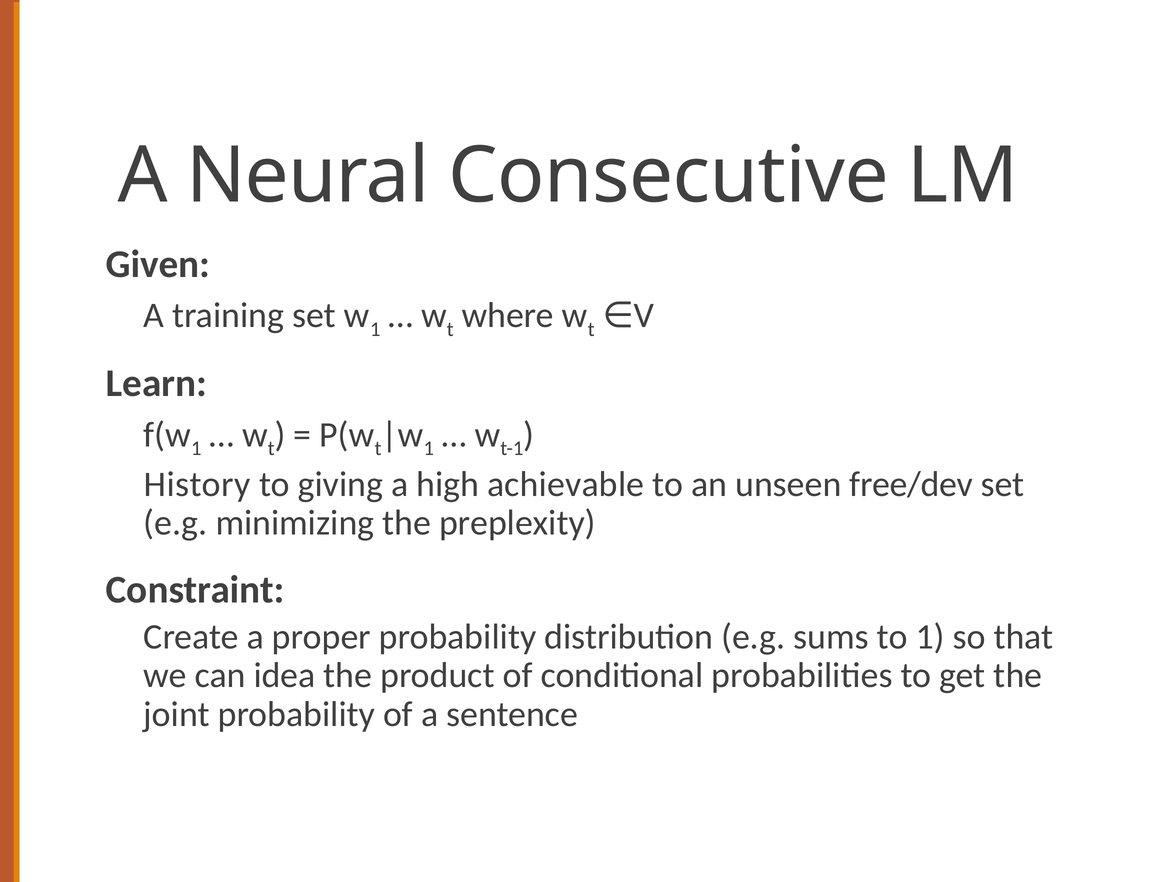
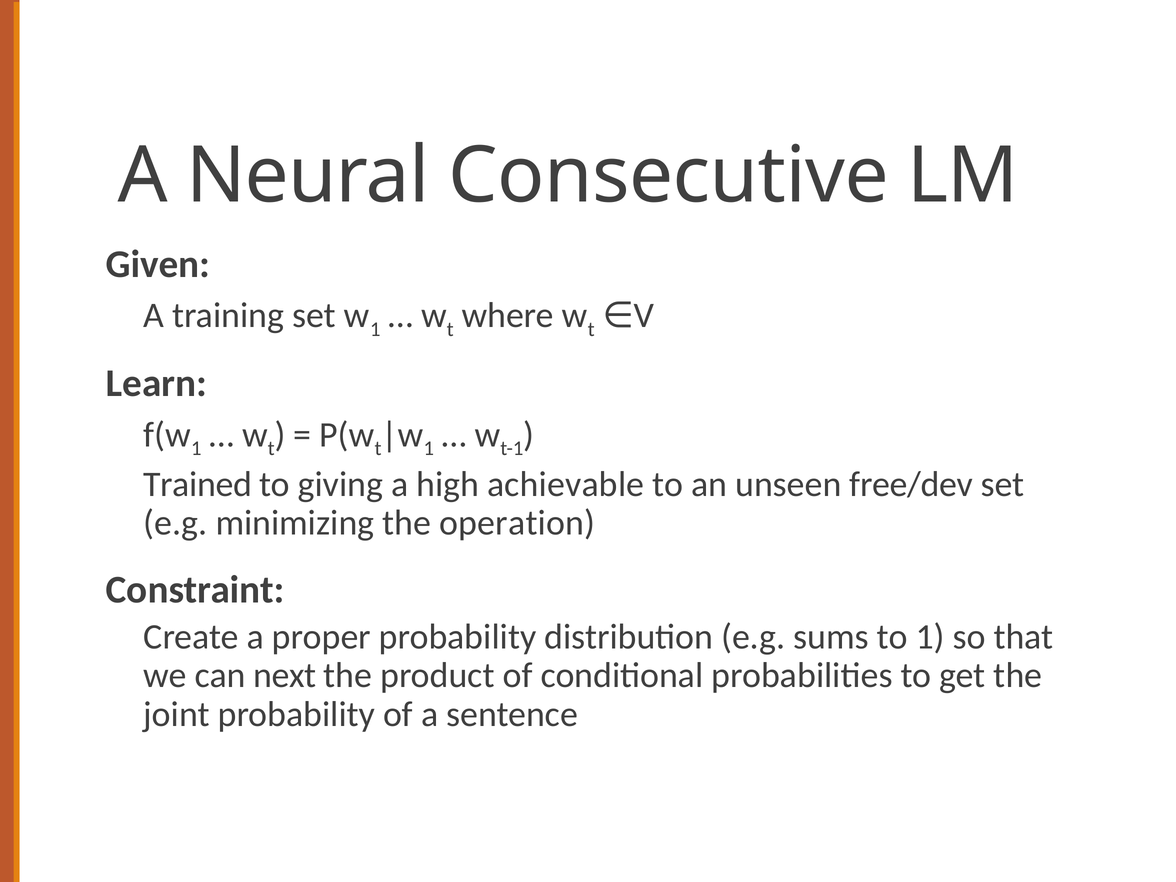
History: History -> Trained (197, 484)
preplexity: preplexity -> operation (517, 523)
idea: idea -> next (285, 676)
